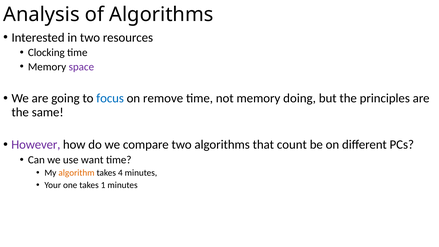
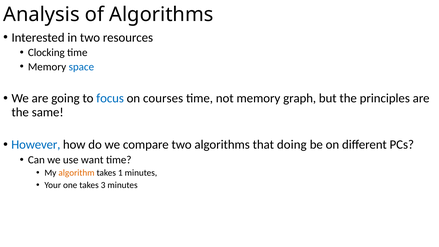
space colour: purple -> blue (81, 67)
remove: remove -> courses (163, 98)
doing: doing -> graph (300, 98)
However colour: purple -> blue (36, 145)
count: count -> doing (292, 145)
4: 4 -> 1 (120, 173)
1: 1 -> 3 (103, 185)
